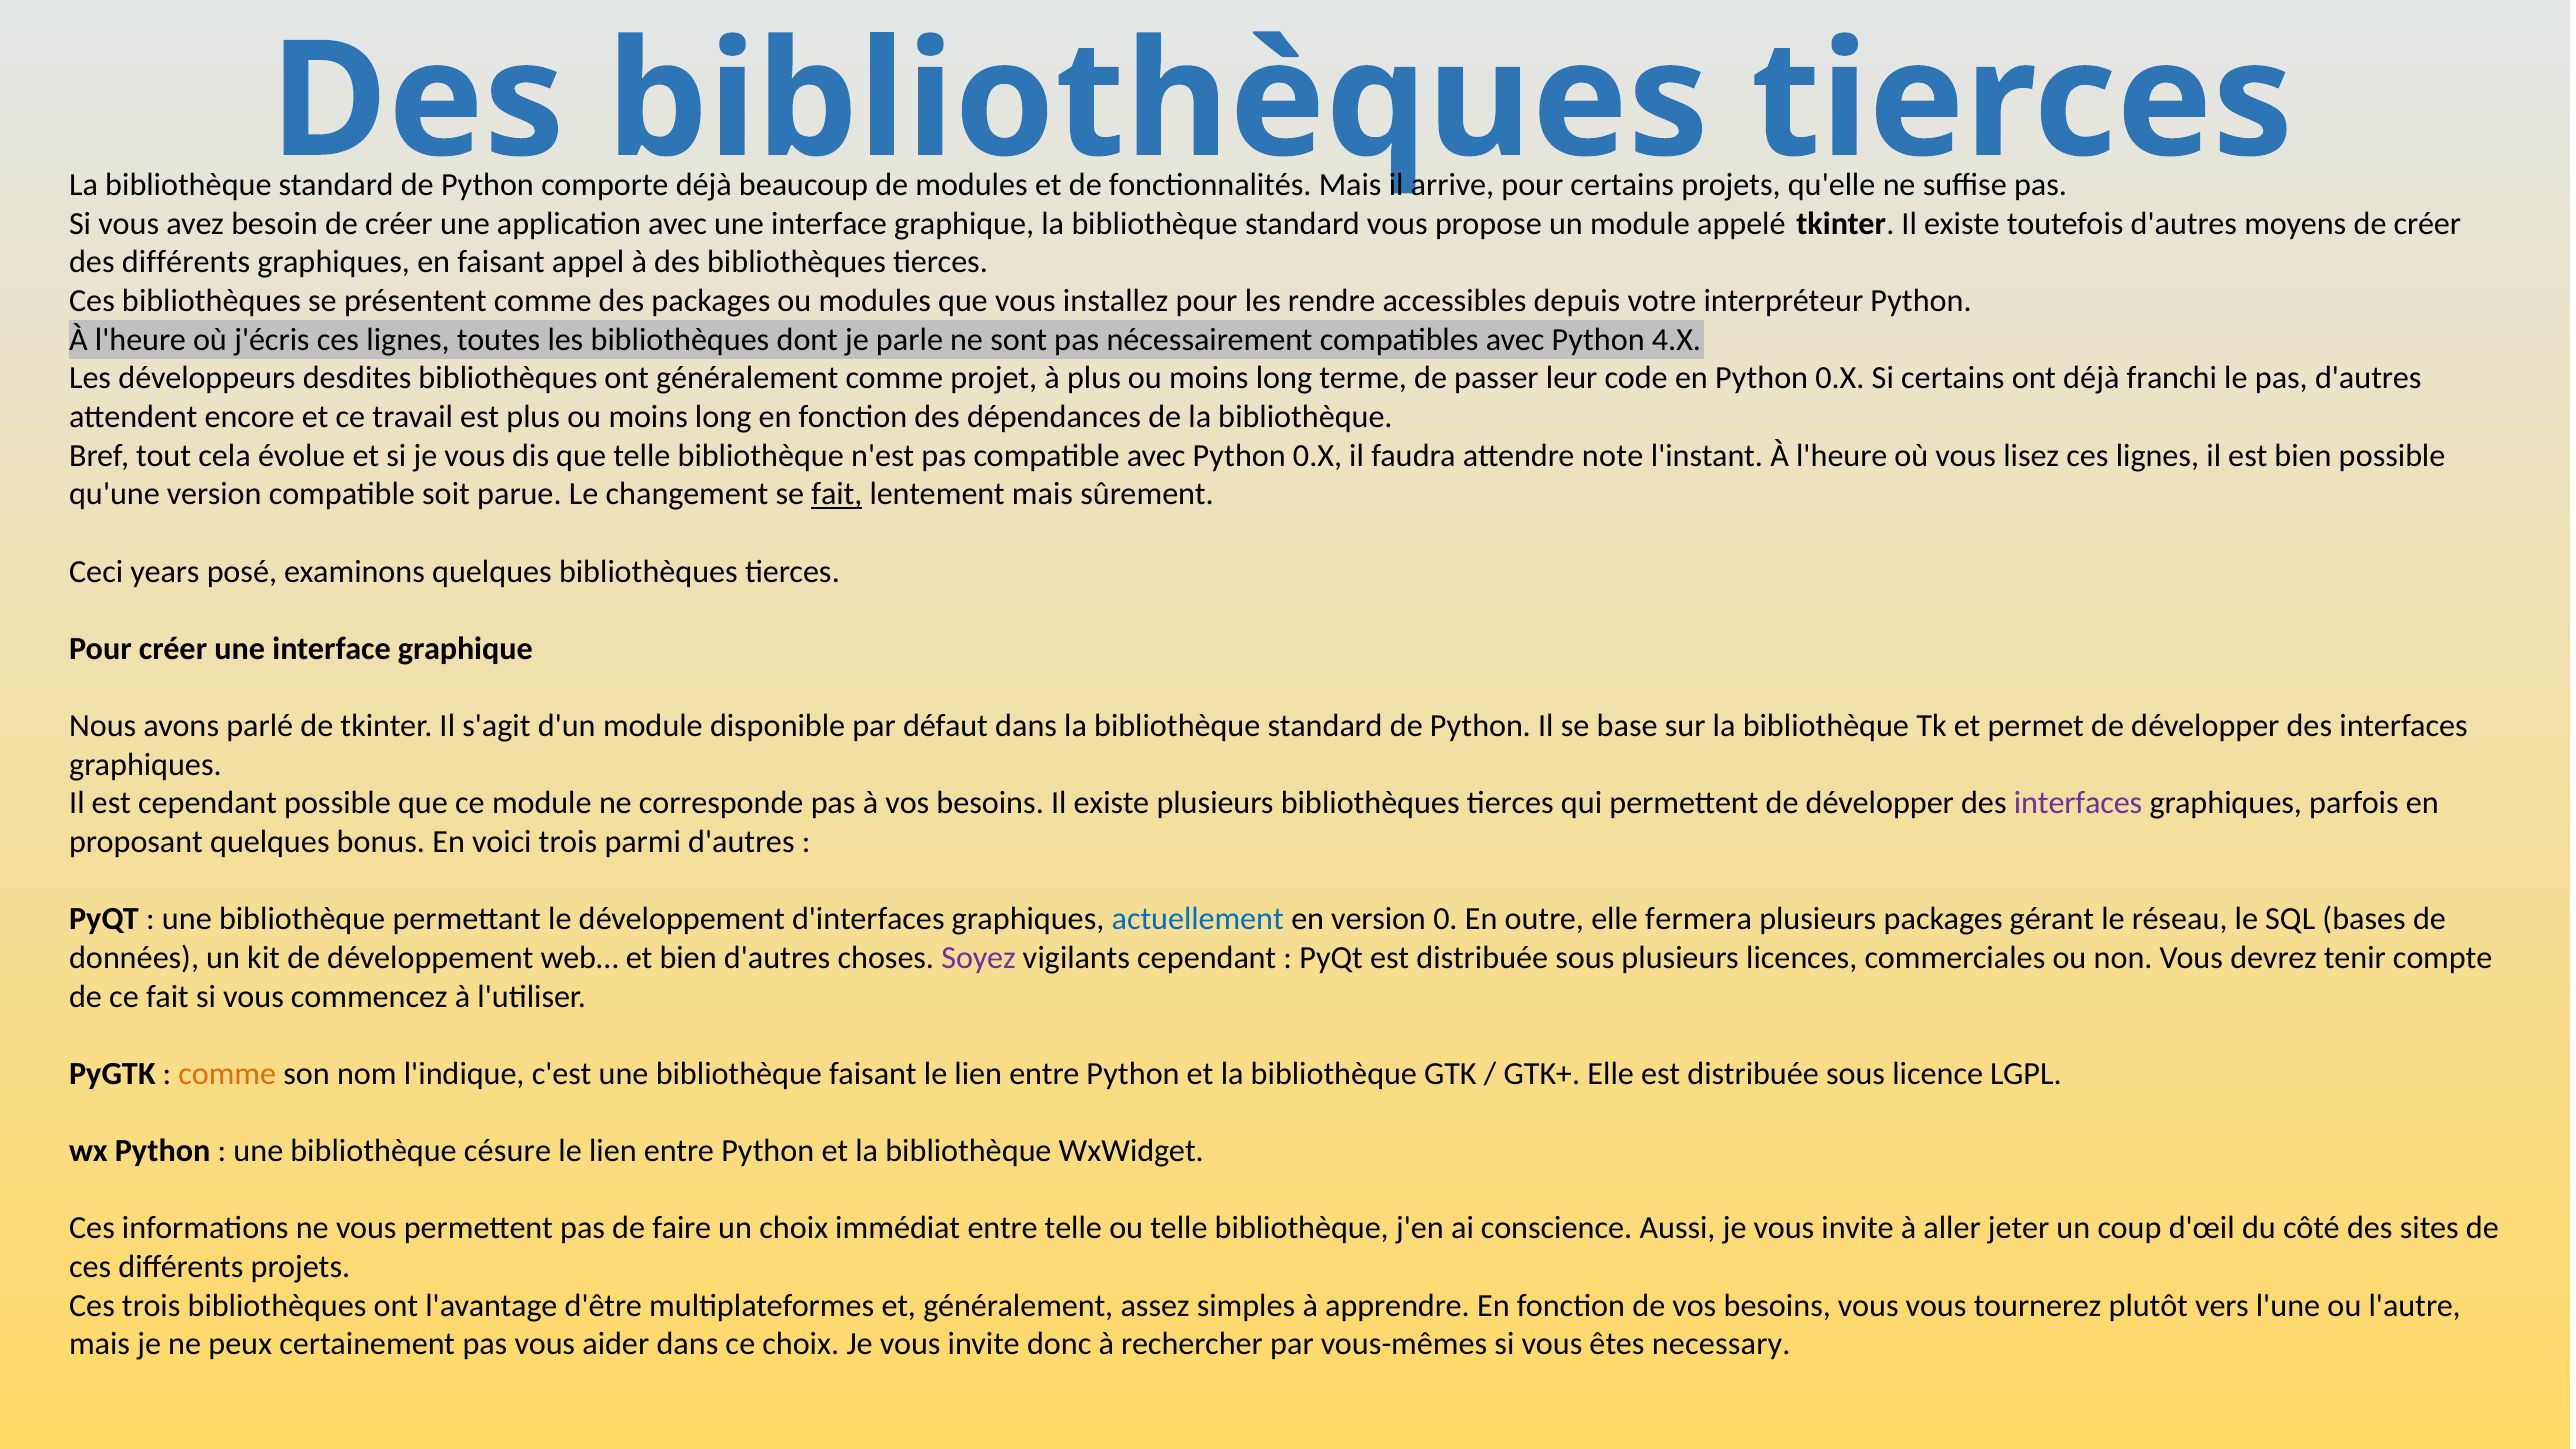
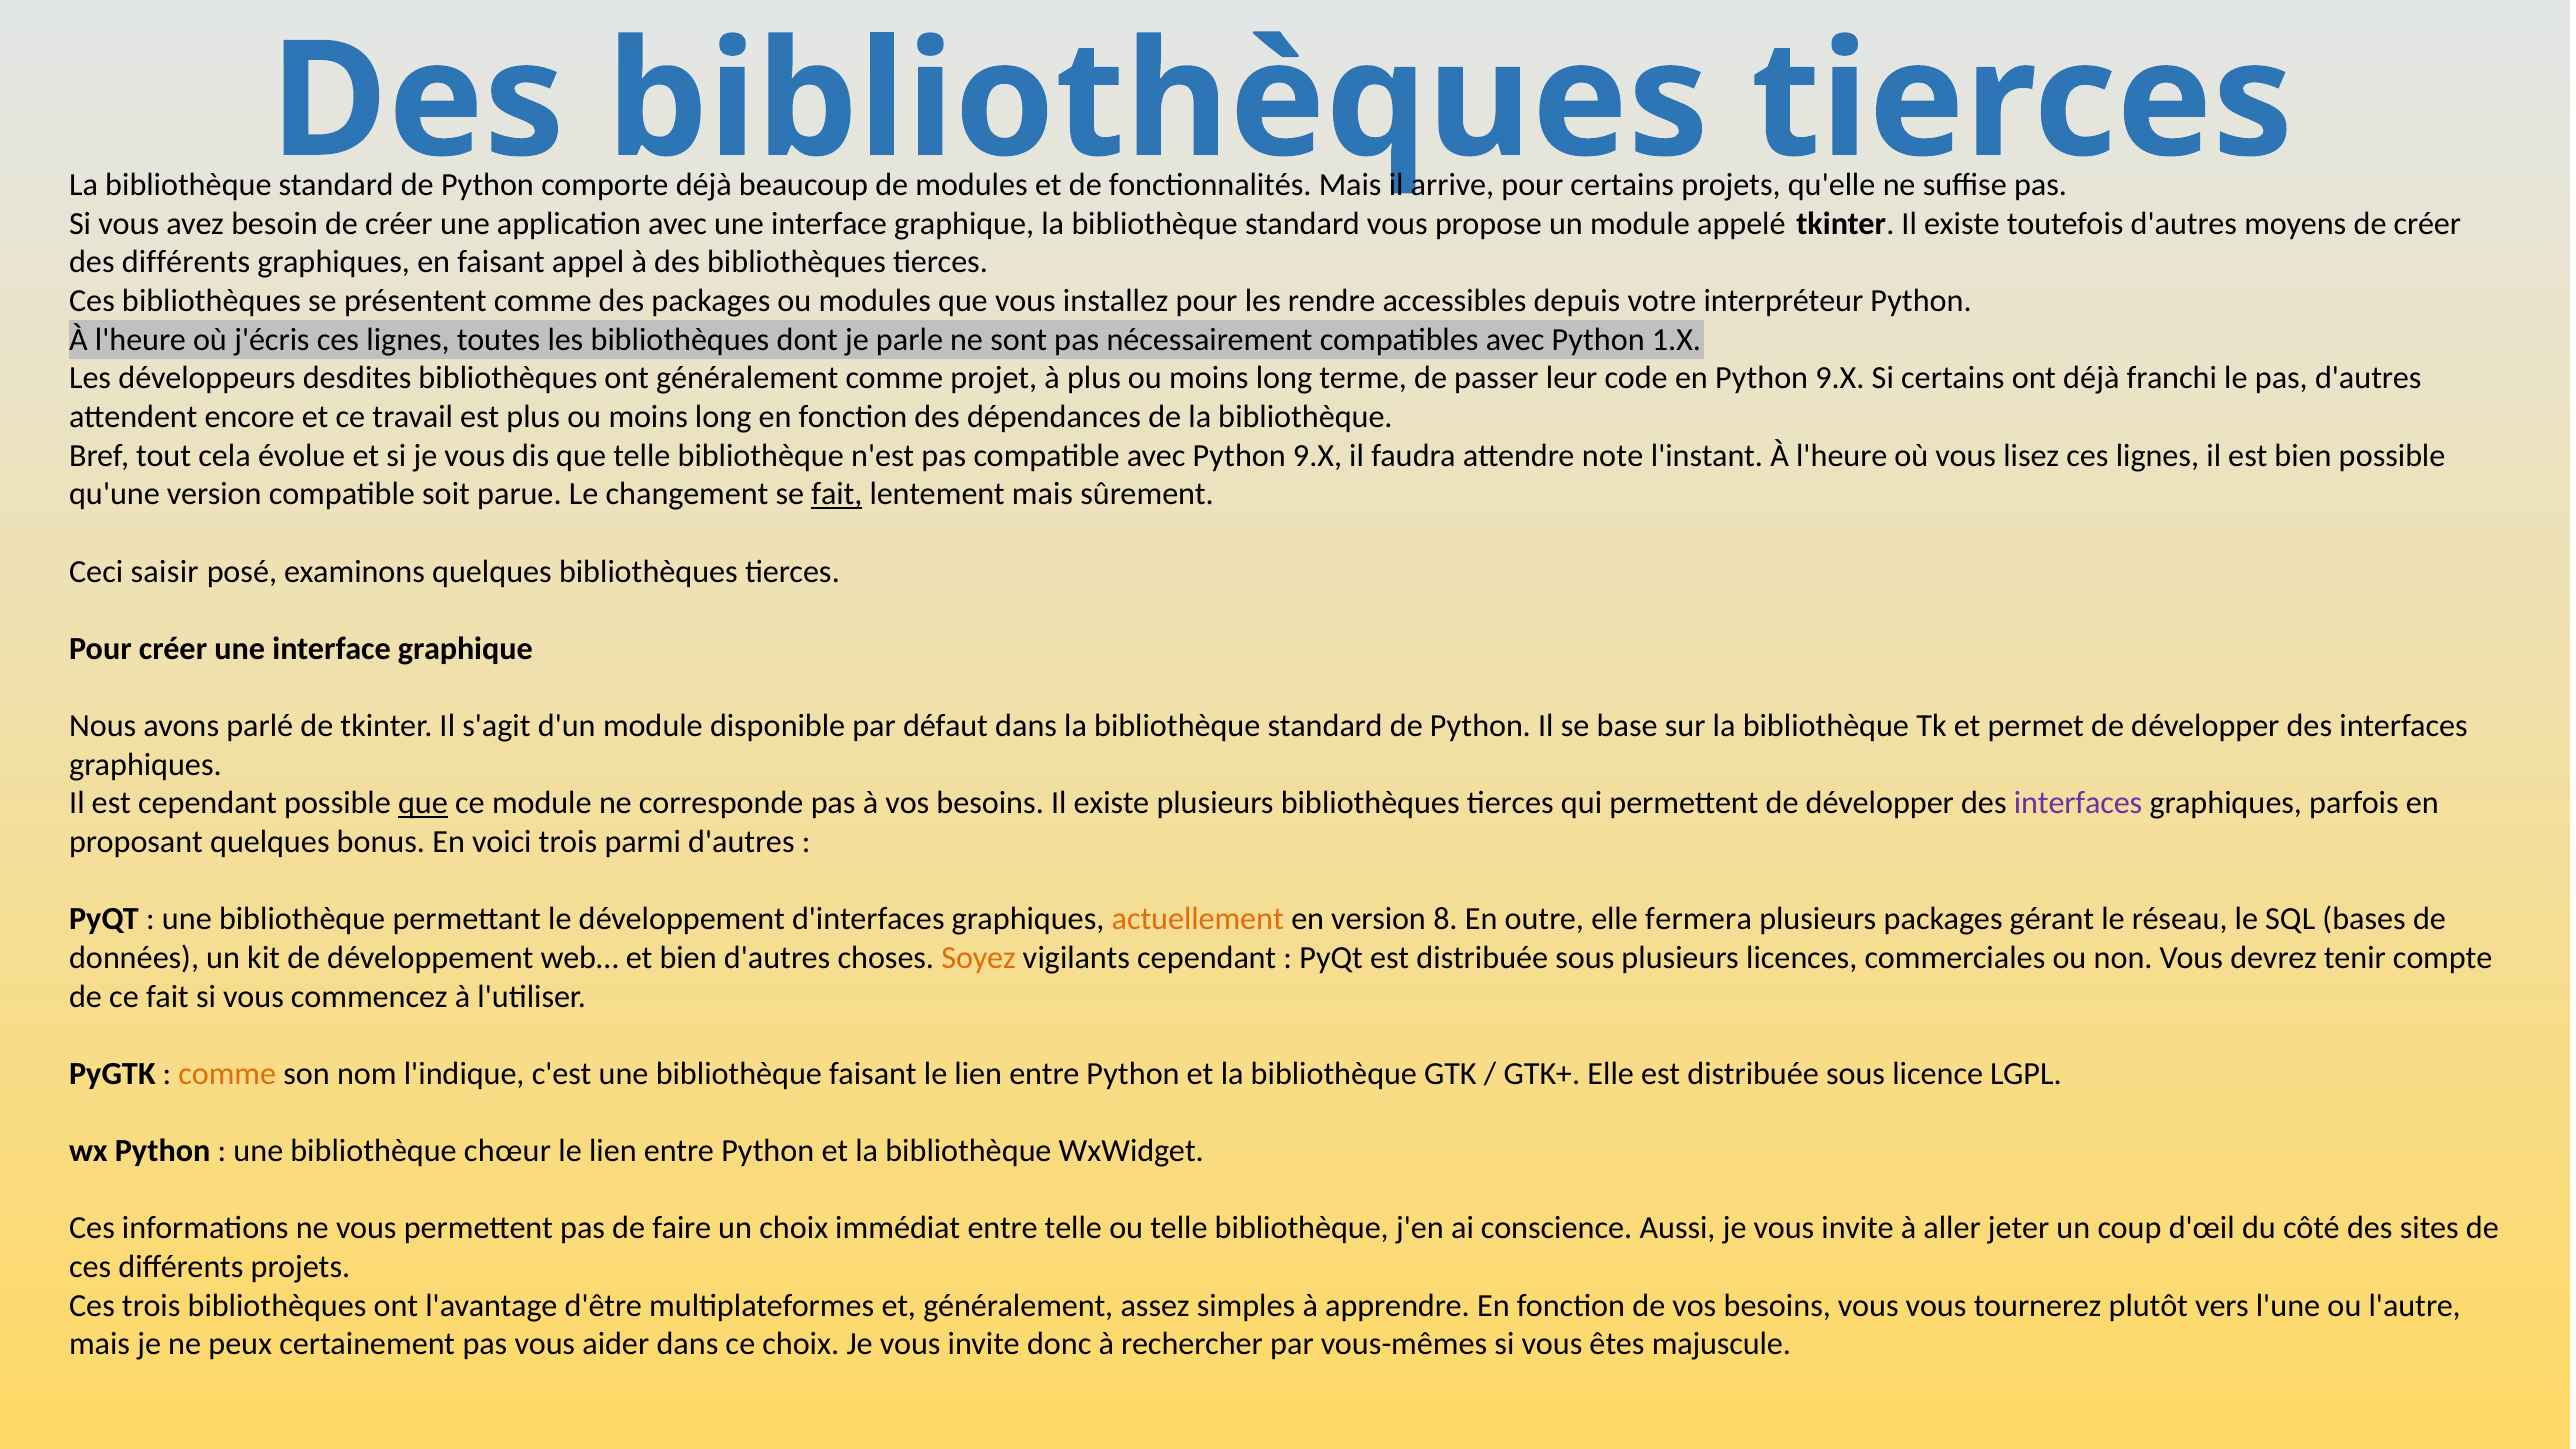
4.X: 4.X -> 1.X (1676, 340)
en Python 0.X: 0.X -> 9.X (1840, 378)
avec Python 0.X: 0.X -> 9.X (1318, 456)
years: years -> saisir (165, 571)
que underline: none -> present (423, 803)
actuellement colour: blue -> orange (1198, 919)
0: 0 -> 8 (1445, 919)
Soyez colour: purple -> orange (979, 958)
césure: césure -> chœur (507, 1151)
necessary: necessary -> majuscule (1721, 1344)
